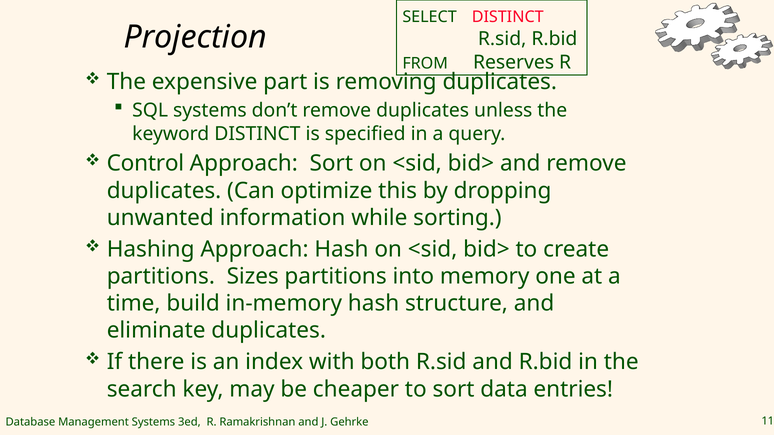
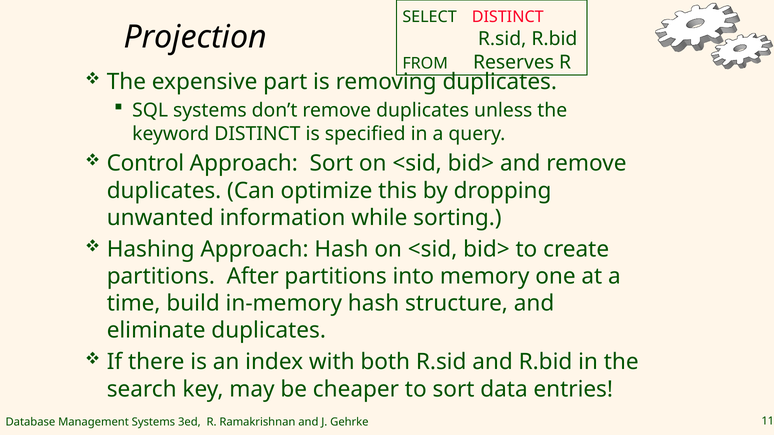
Sizes: Sizes -> After (253, 277)
